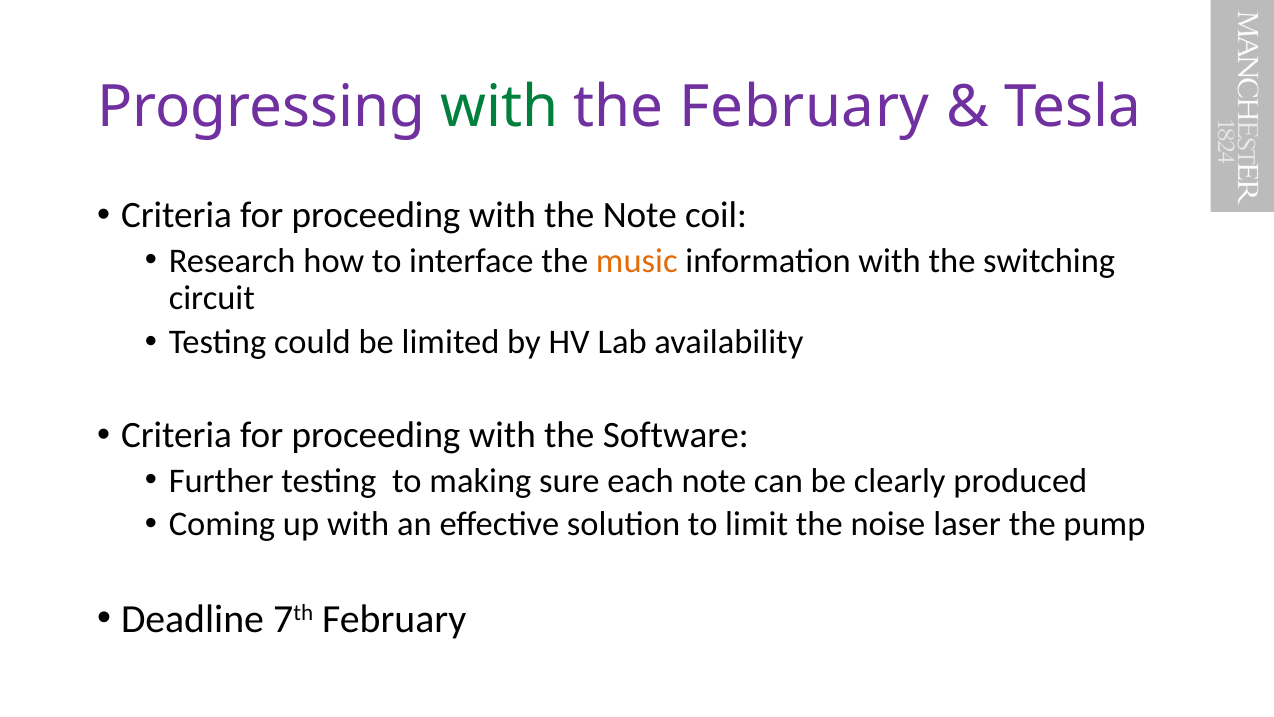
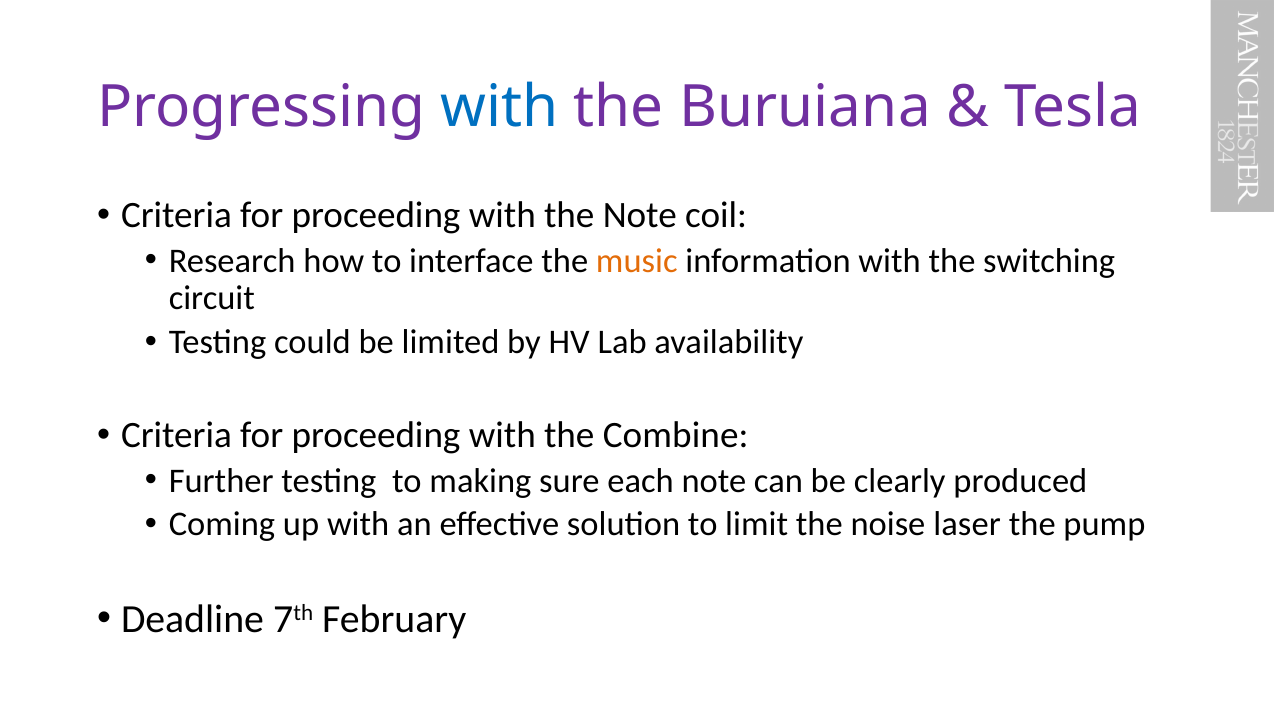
with colour: green -> blue (500, 107)
the February: February -> Buruiana (805, 107)
Software: Software -> Combine (676, 435)
